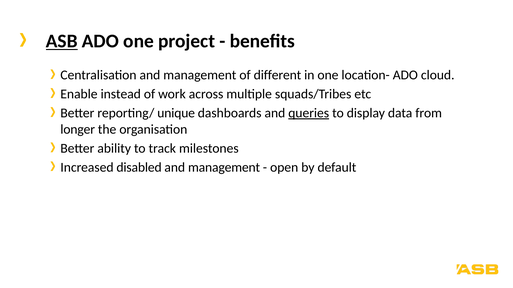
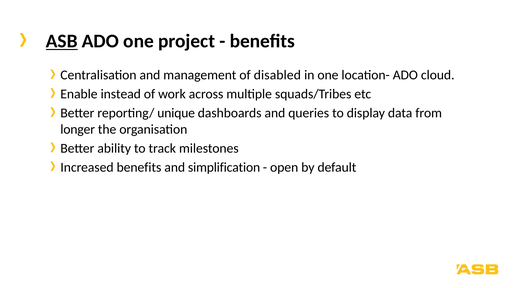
different: different -> disabled (277, 75)
queries underline: present -> none (309, 113)
Increased disabled: disabled -> benefits (139, 168)
management: management -> simplification (224, 168)
